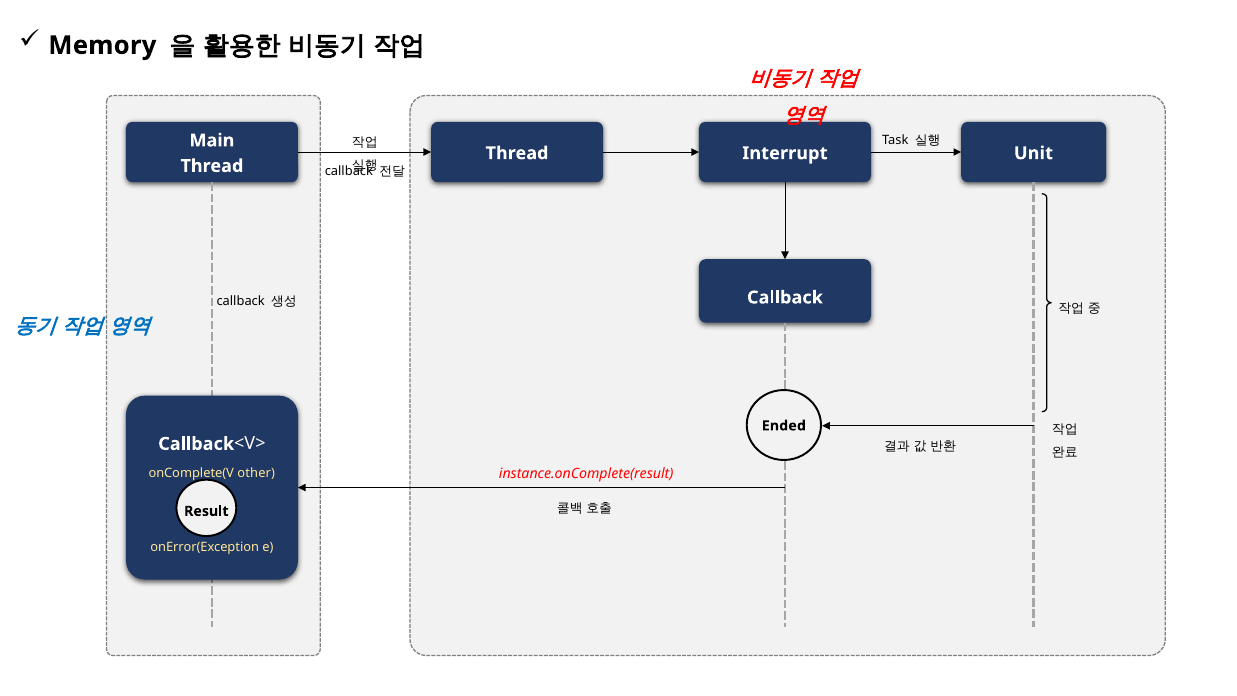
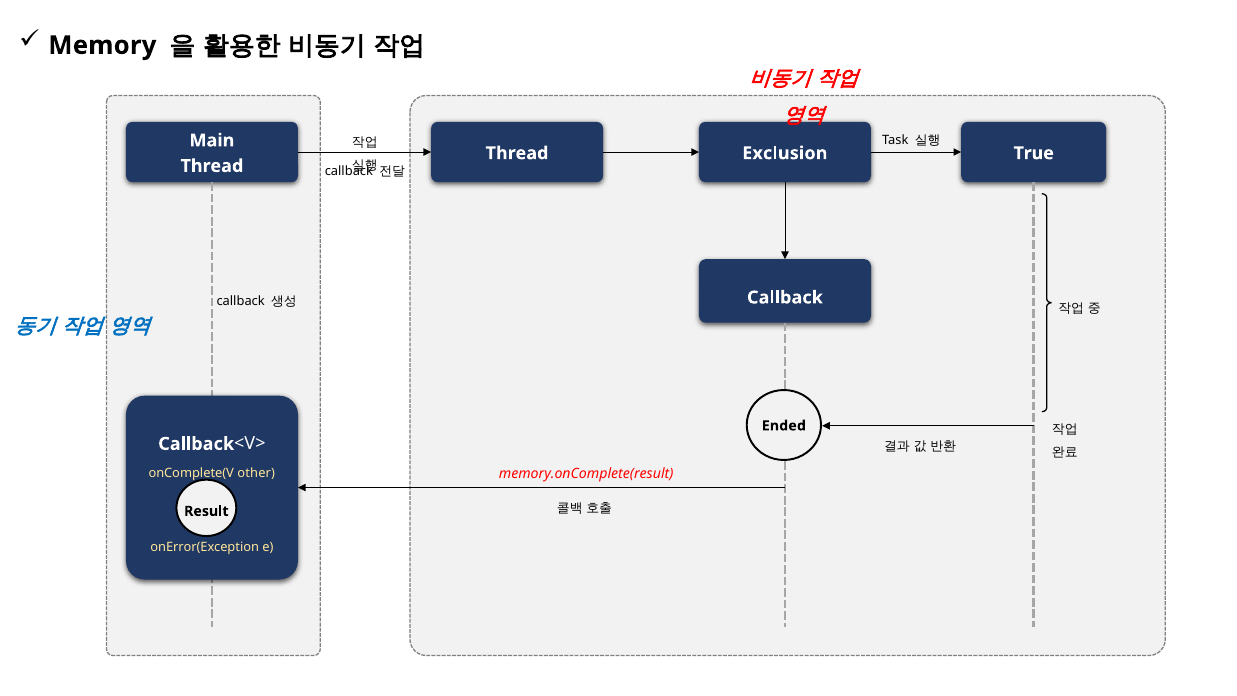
Interrupt: Interrupt -> Exclusion (785, 153)
Unit: Unit -> True (1034, 153)
instance.onComplete(result: instance.onComplete(result -> memory.onComplete(result (586, 474)
